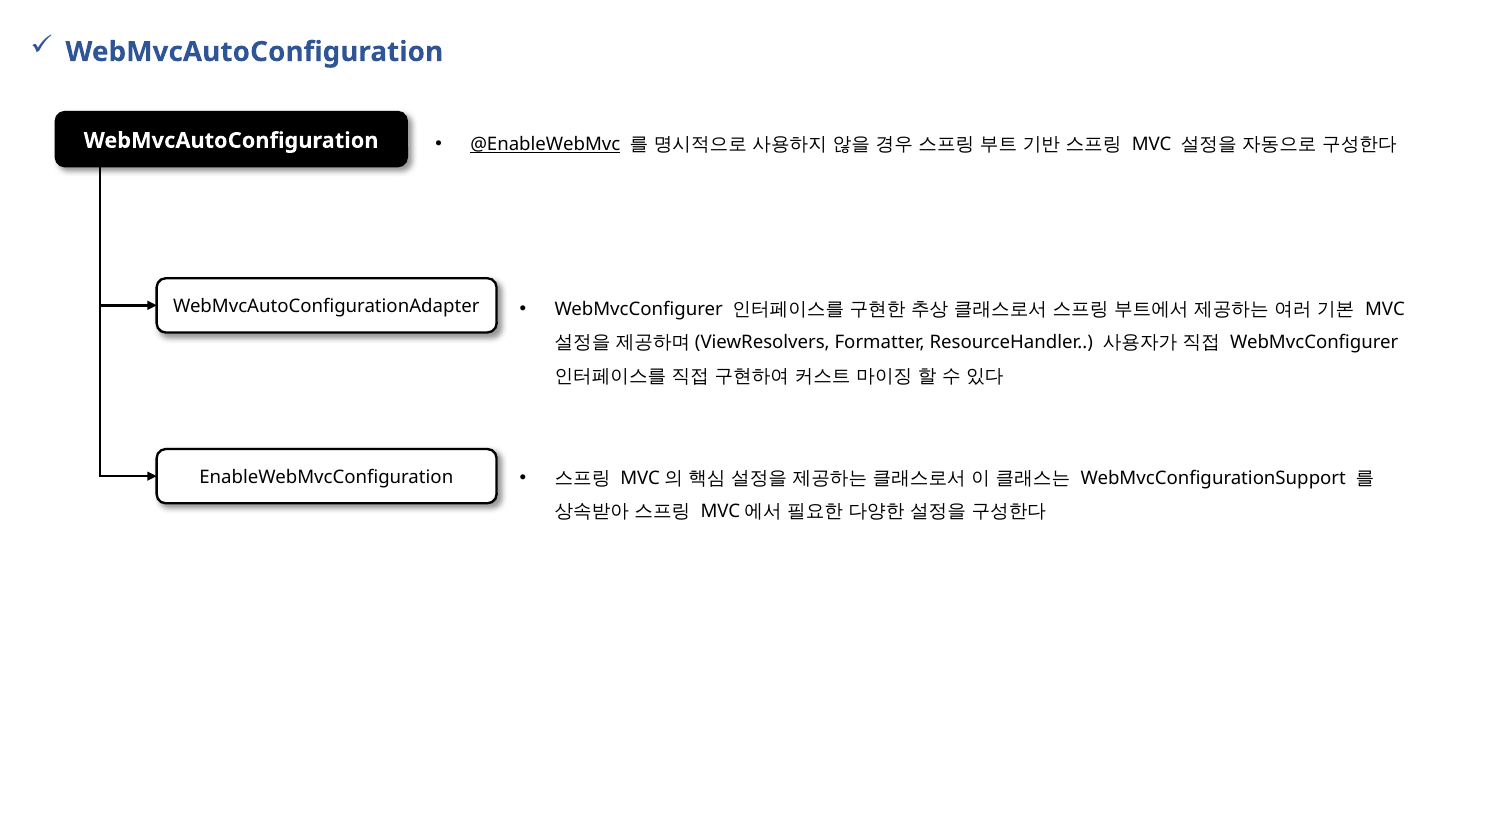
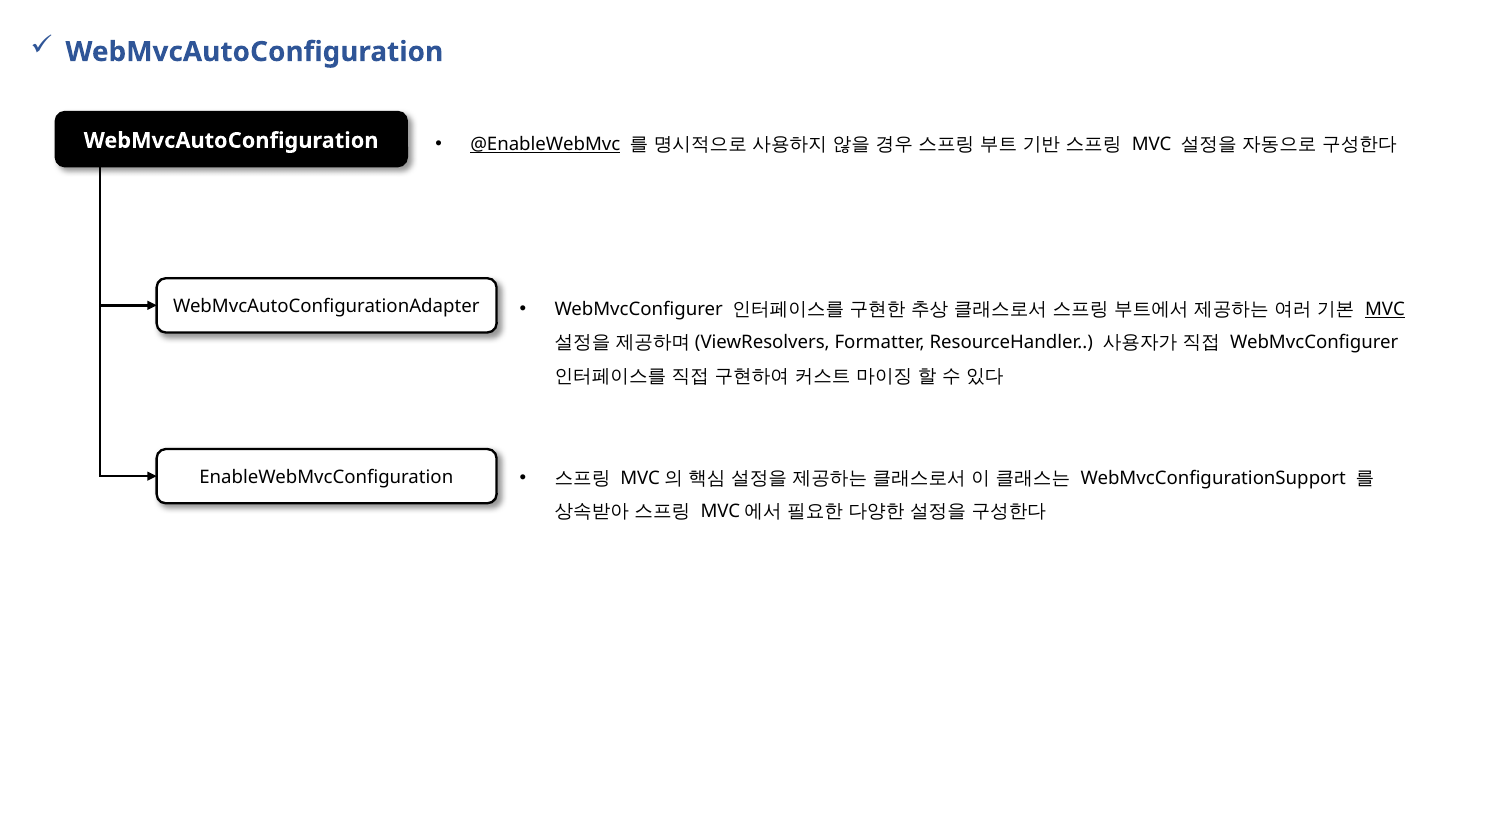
MVC underline: none -> present (1385, 309)
